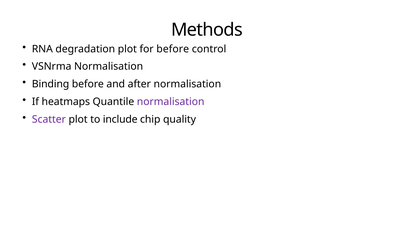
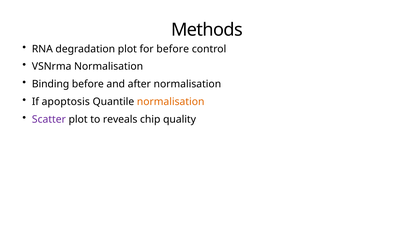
heatmaps: heatmaps -> apoptosis (66, 102)
normalisation colour: purple -> orange (171, 102)
include: include -> reveals (120, 119)
